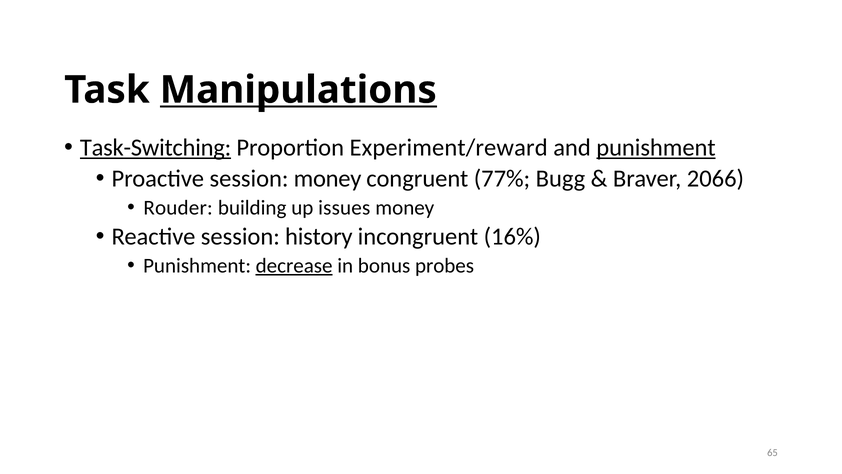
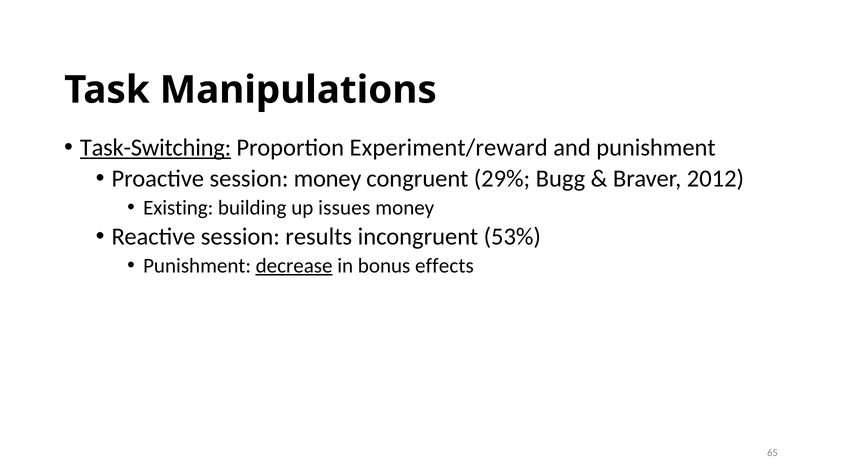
Manipulations underline: present -> none (298, 90)
punishment underline: present -> none (656, 148)
77%: 77% -> 29% (502, 179)
2066: 2066 -> 2012 (715, 179)
Rouder: Rouder -> Existing (178, 208)
history: history -> results (319, 237)
16%: 16% -> 53% (512, 237)
probes: probes -> effects (444, 266)
